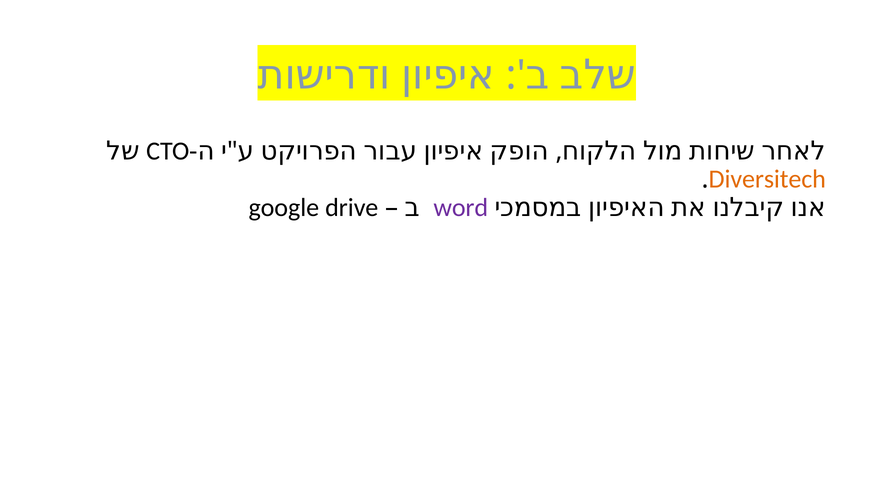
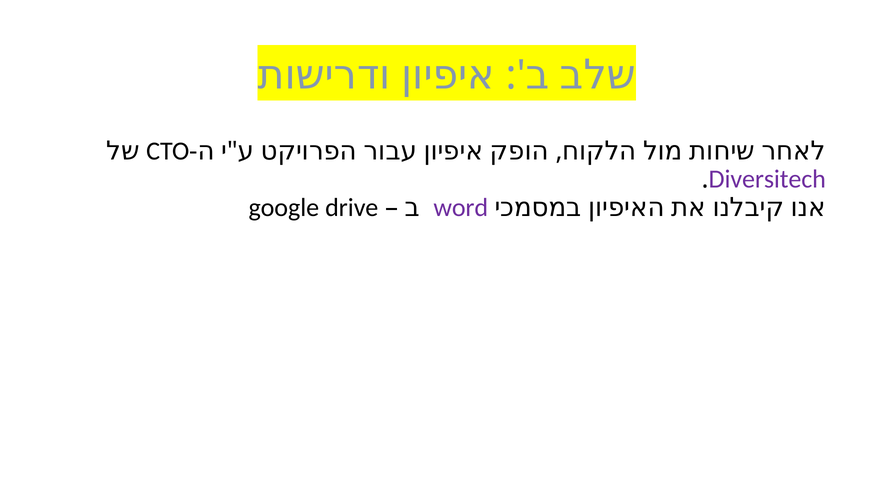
Diversitech colour: orange -> purple (767, 179)
